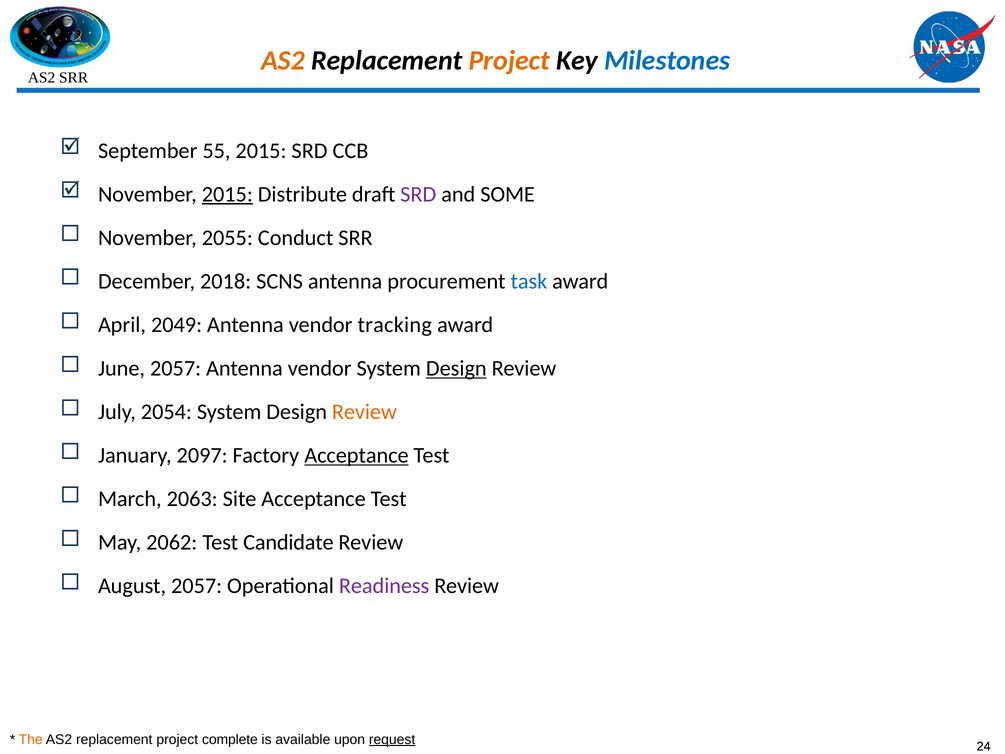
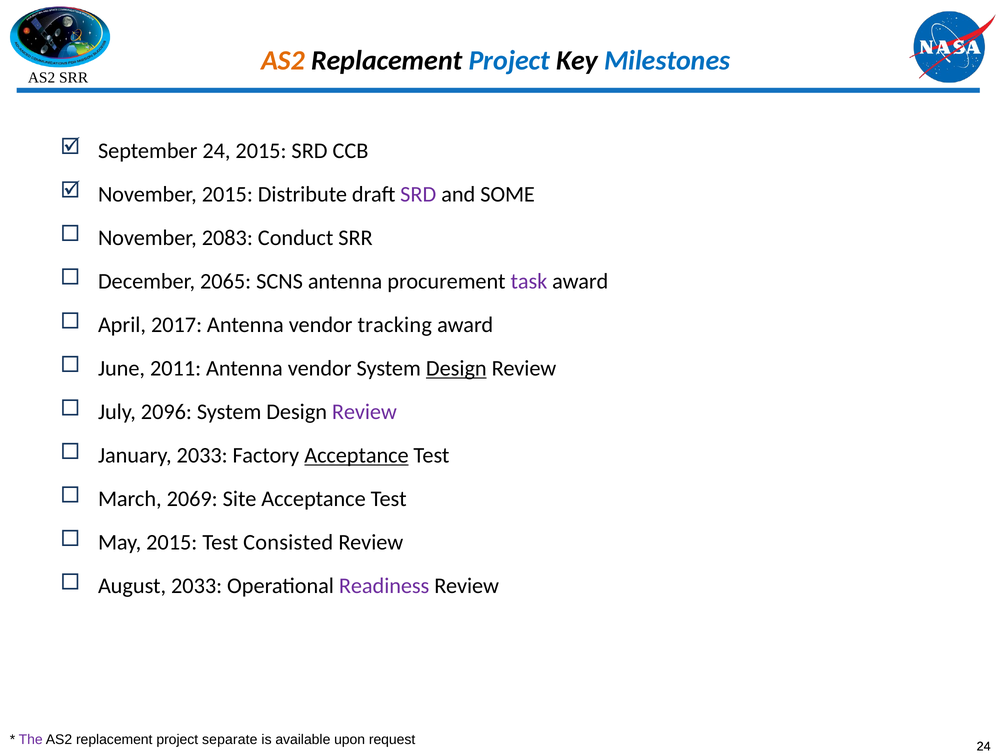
Project colour: orange -> blue (509, 61)
September 55: 55 -> 24 (216, 151)
2015 underline: present -> none (227, 194)
2055: 2055 -> 2083 (227, 238)
2018: 2018 -> 2065 (226, 281)
task colour: blue -> purple (529, 281)
2049: 2049 -> 2017 (177, 325)
June 2057: 2057 -> 2011 (176, 368)
2054: 2054 -> 2096 (166, 412)
Review colour: orange -> purple (364, 412)
January 2097: 2097 -> 2033 (202, 455)
2063: 2063 -> 2069 (192, 499)
May 2062: 2062 -> 2015 (172, 542)
Candidate: Candidate -> Consisted (288, 542)
August 2057: 2057 -> 2033 (197, 586)
The colour: orange -> purple (31, 739)
complete: complete -> separate (230, 739)
request underline: present -> none (392, 739)
